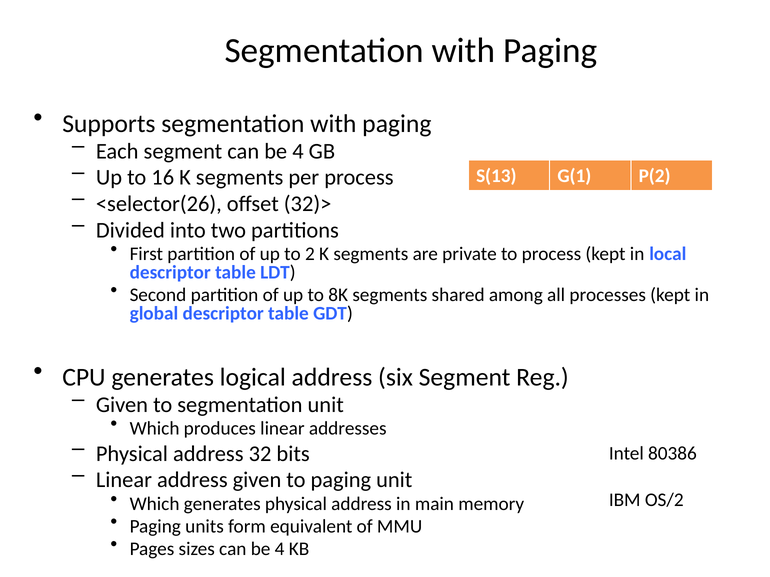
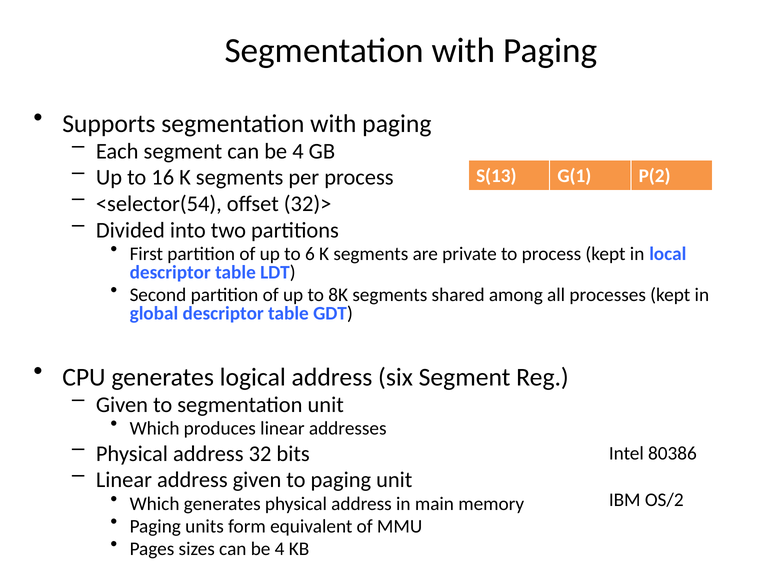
<selector(26: <selector(26 -> <selector(54 (159, 204)
2: 2 -> 6 (310, 254)
